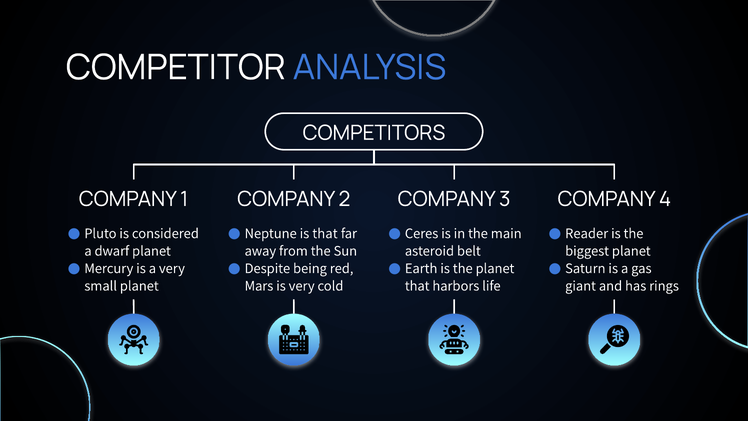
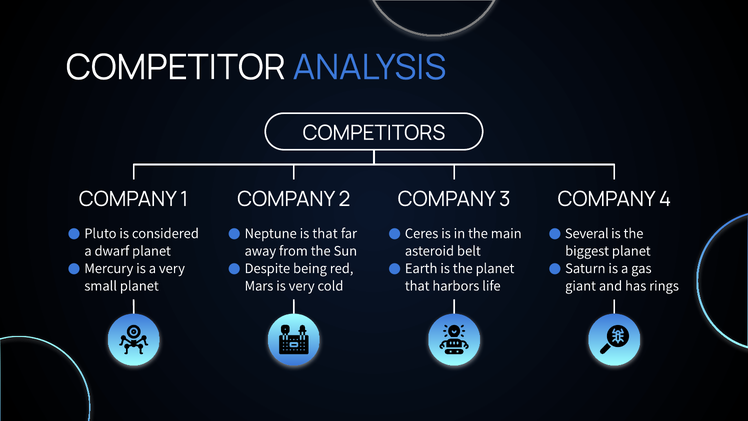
Reader: Reader -> Several (587, 233)
